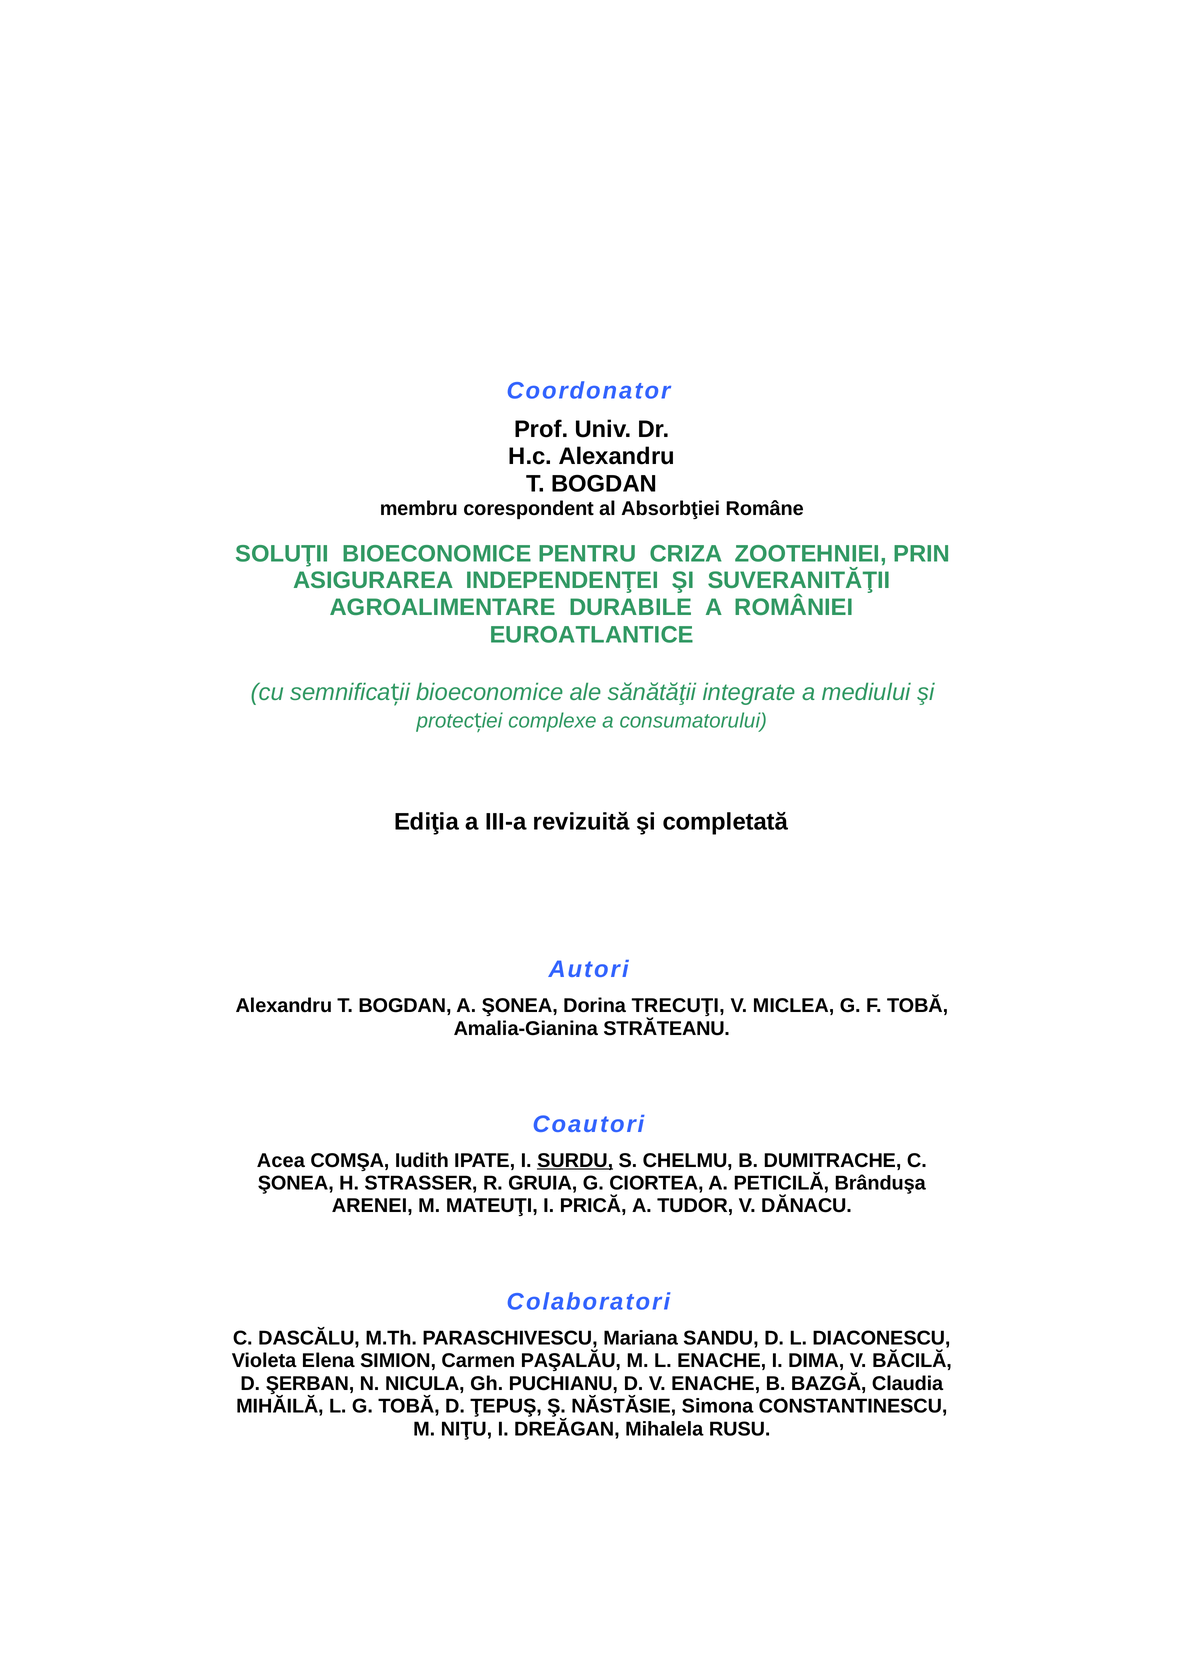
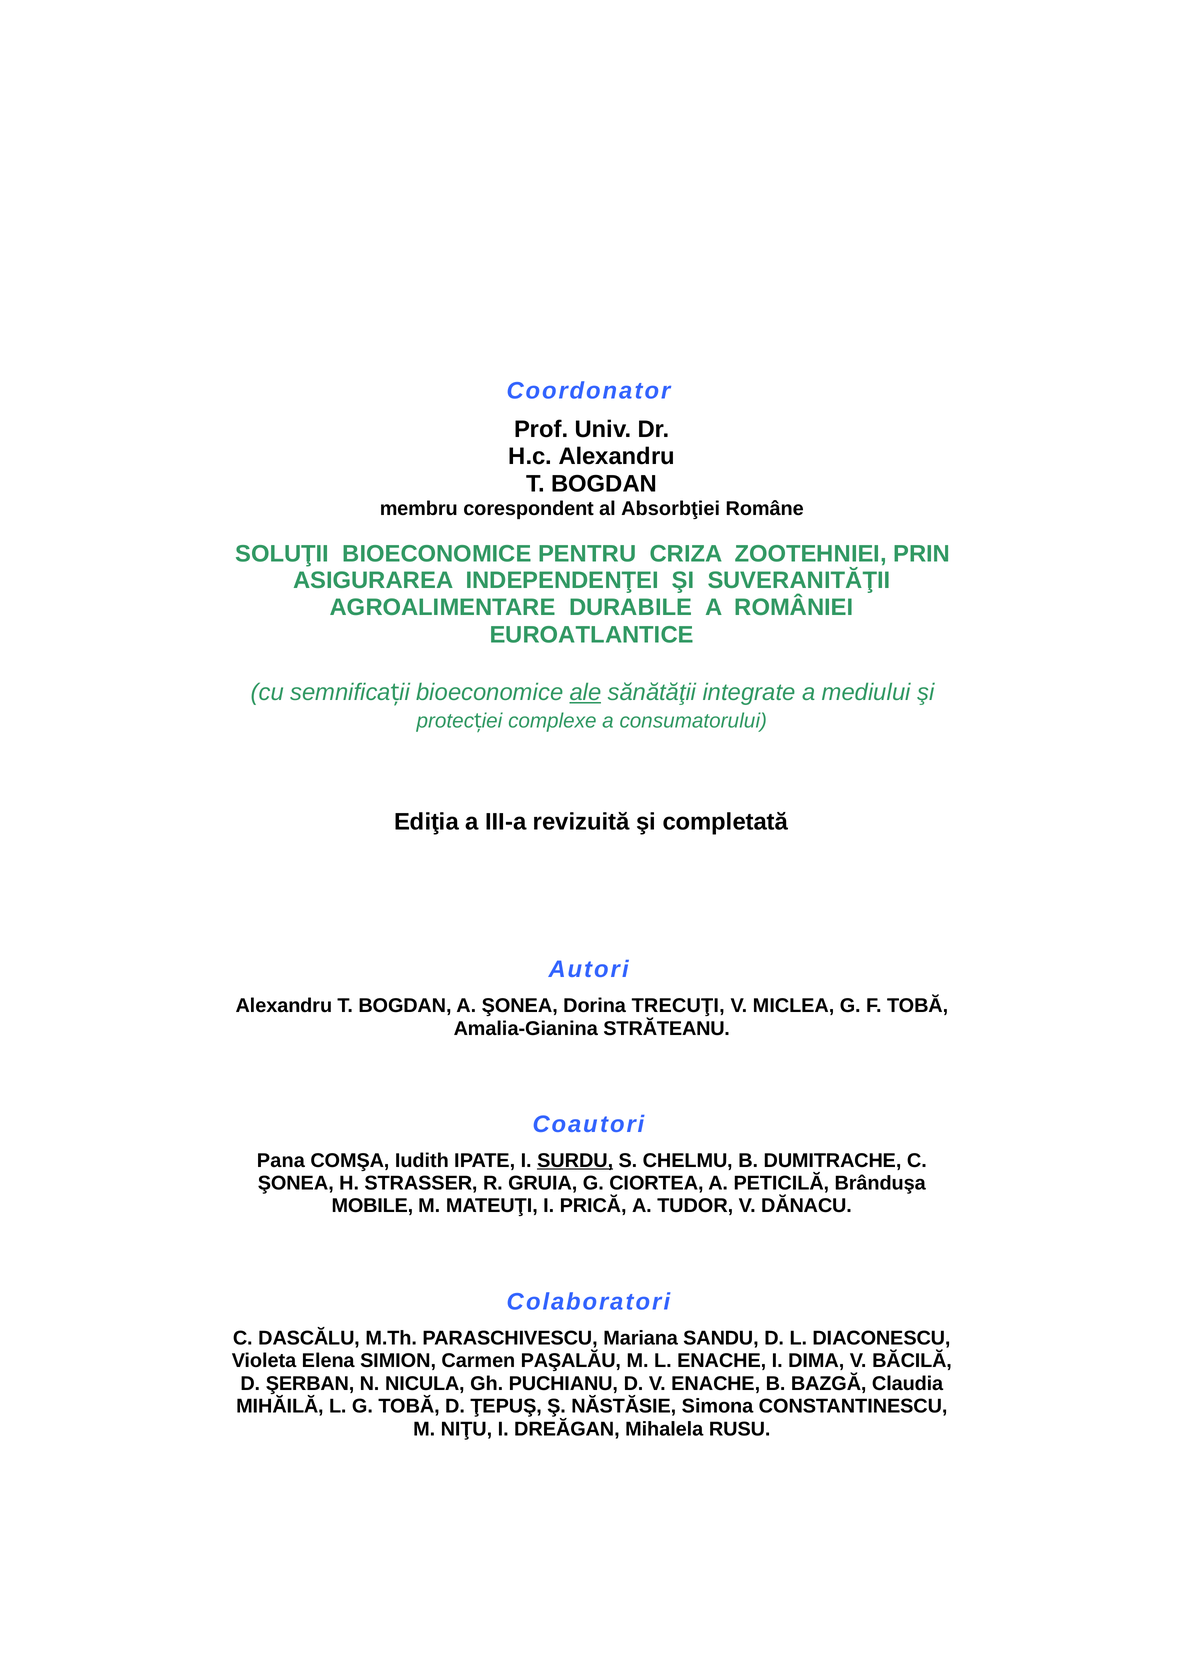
ale underline: none -> present (585, 692)
Acea: Acea -> Pana (281, 1160)
ARENEI: ARENEI -> MOBILE (372, 1205)
